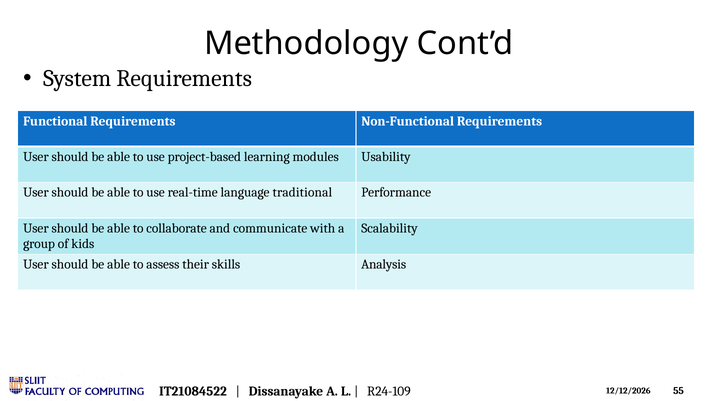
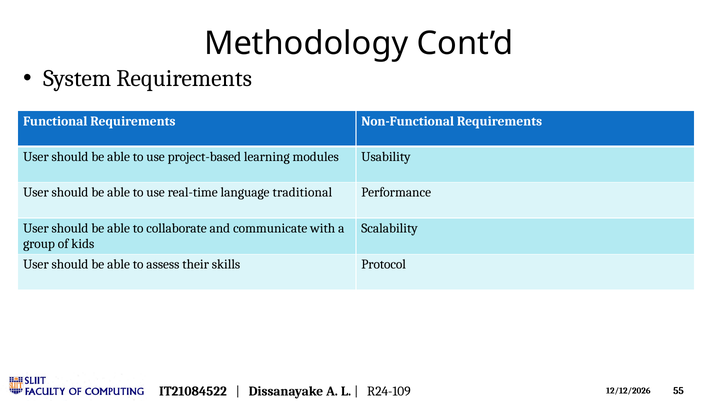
Analysis: Analysis -> Protocol (384, 264)
